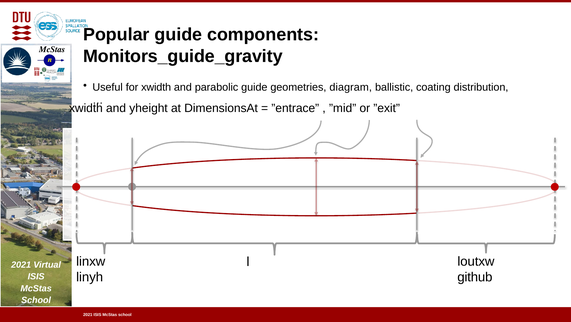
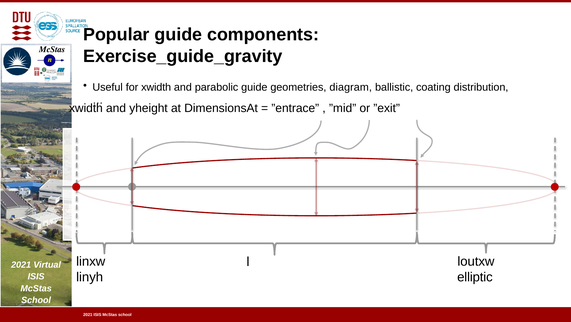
Monitors_guide_gravity: Monitors_guide_gravity -> Exercise_guide_gravity (183, 56)
github: github -> elliptic (475, 277)
